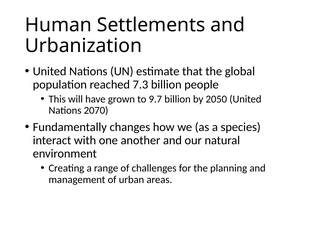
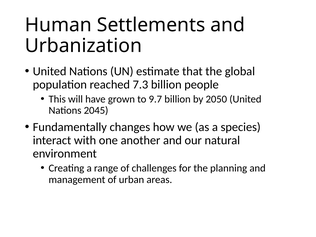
2070: 2070 -> 2045 (96, 110)
